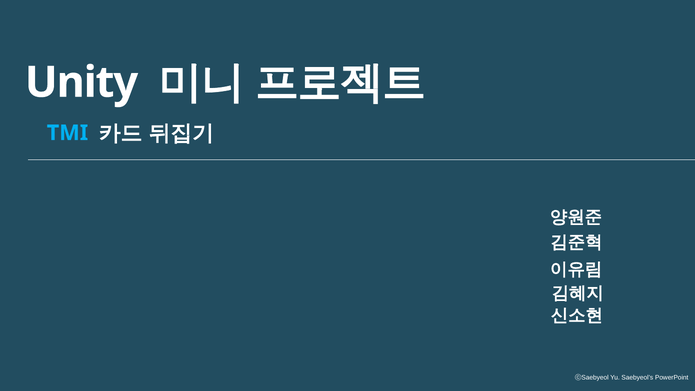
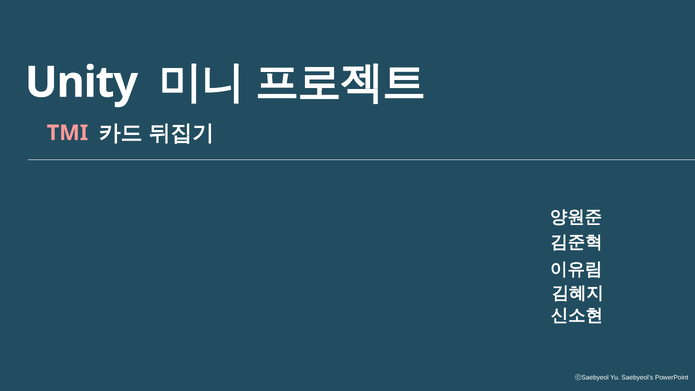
TMI colour: light blue -> pink (67, 133)
